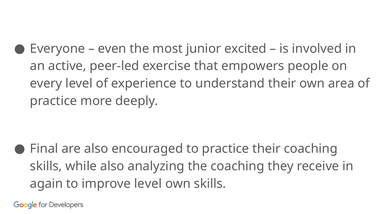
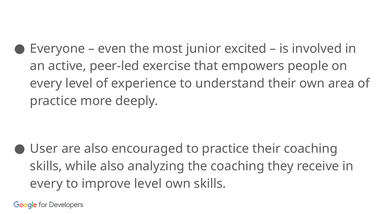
Final: Final -> User (44, 149)
again: again -> every (46, 184)
